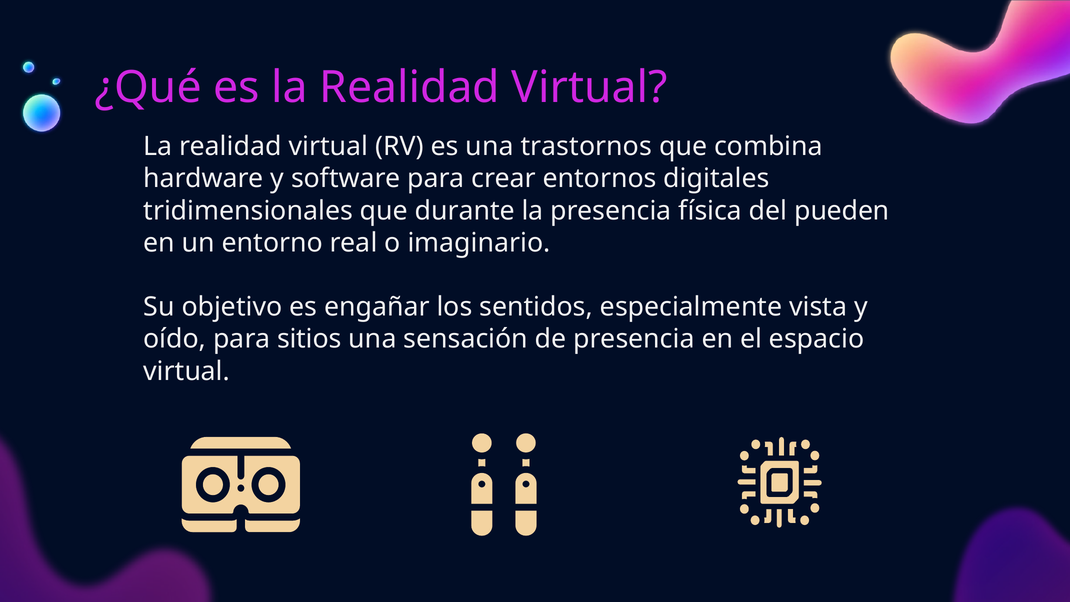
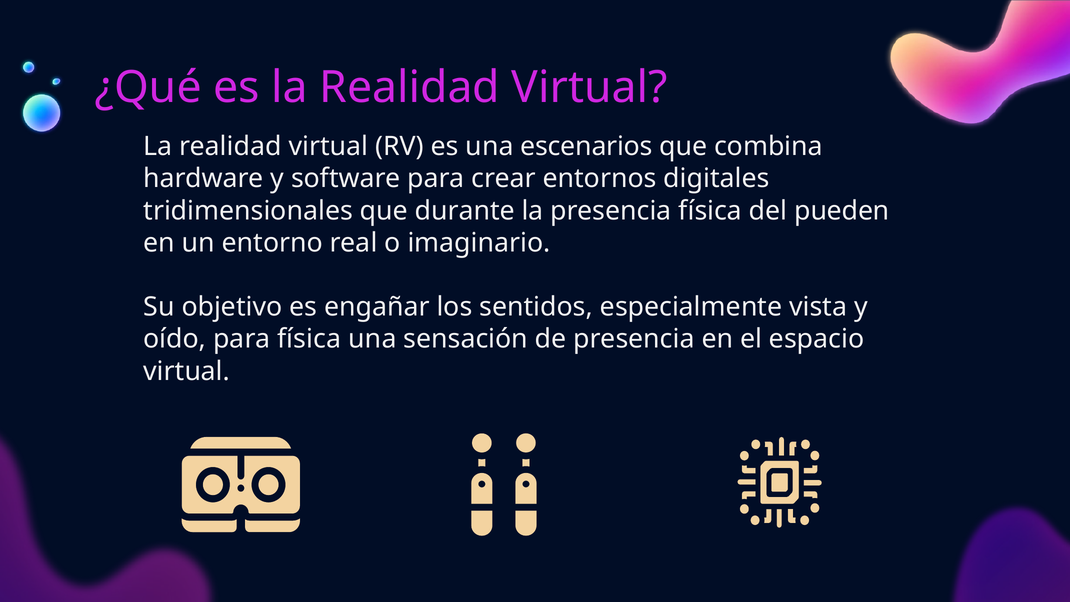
trastornos: trastornos -> escenarios (586, 146)
para sitios: sitios -> física (309, 339)
